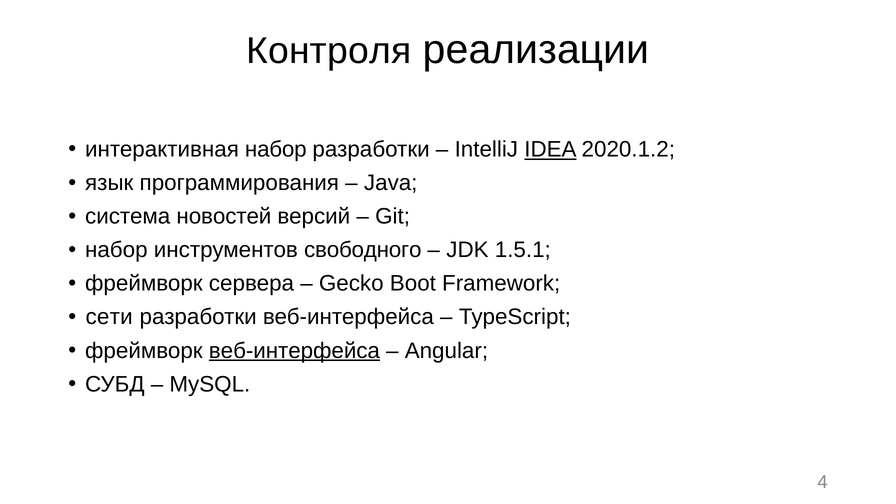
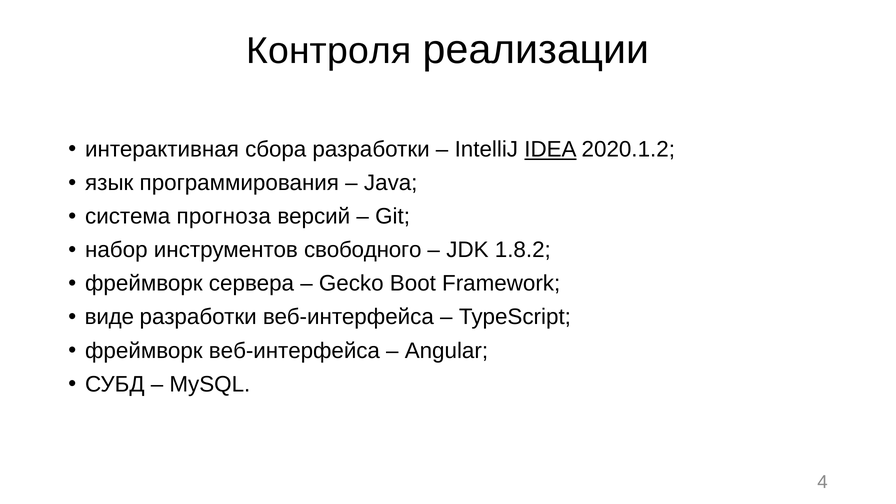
интерактивная набор: набор -> сбора (276, 149)
новостей: новостей -> прогноза (224, 217)
1.5.1: 1.5.1 -> 1.8.2 (523, 250)
сети: сети -> виде (109, 317)
веб-интерфейса underline: present -> none (294, 351)
